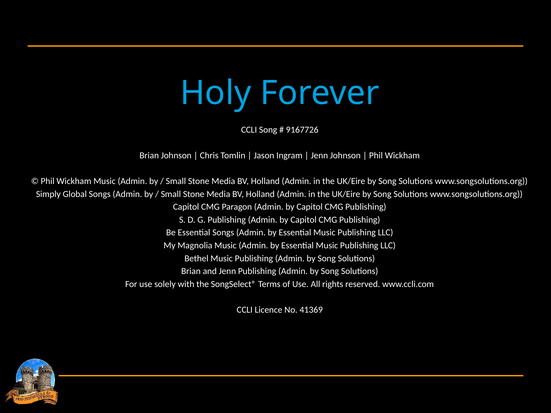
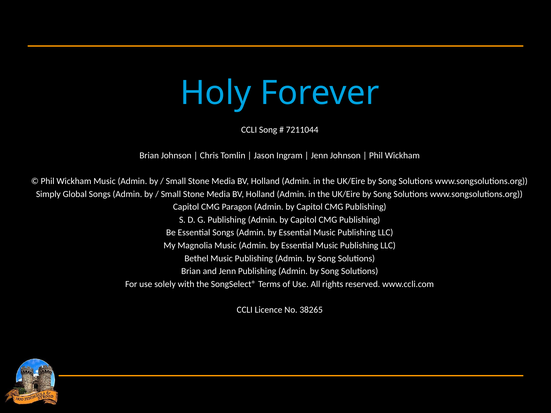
9167726: 9167726 -> 7211044 (302, 130)
41369: 41369 -> 38265 (311, 310)
